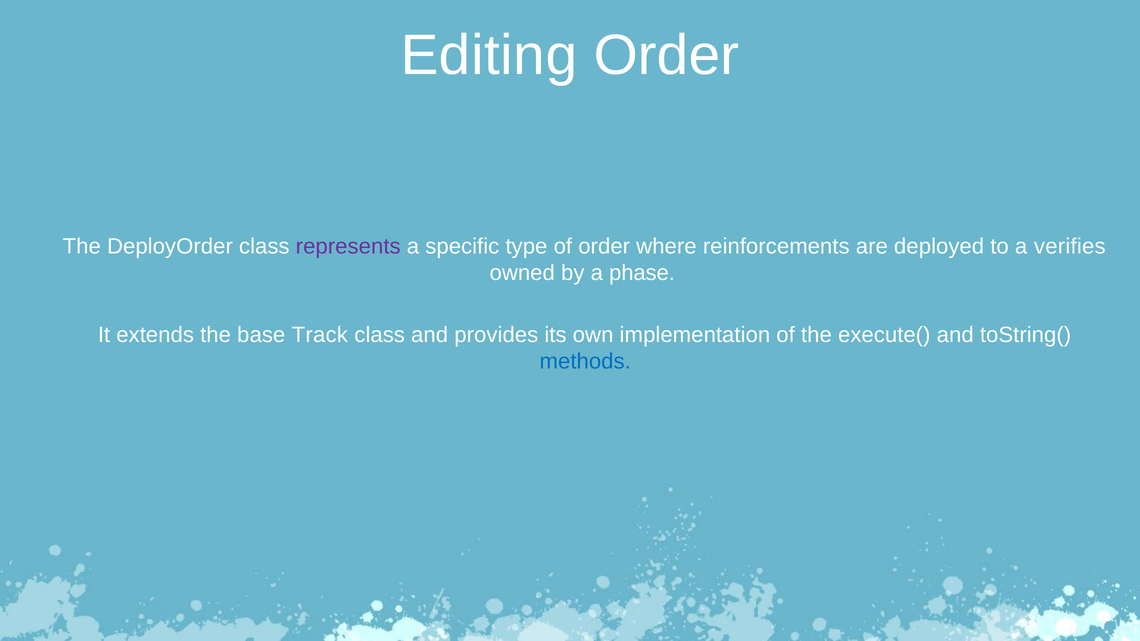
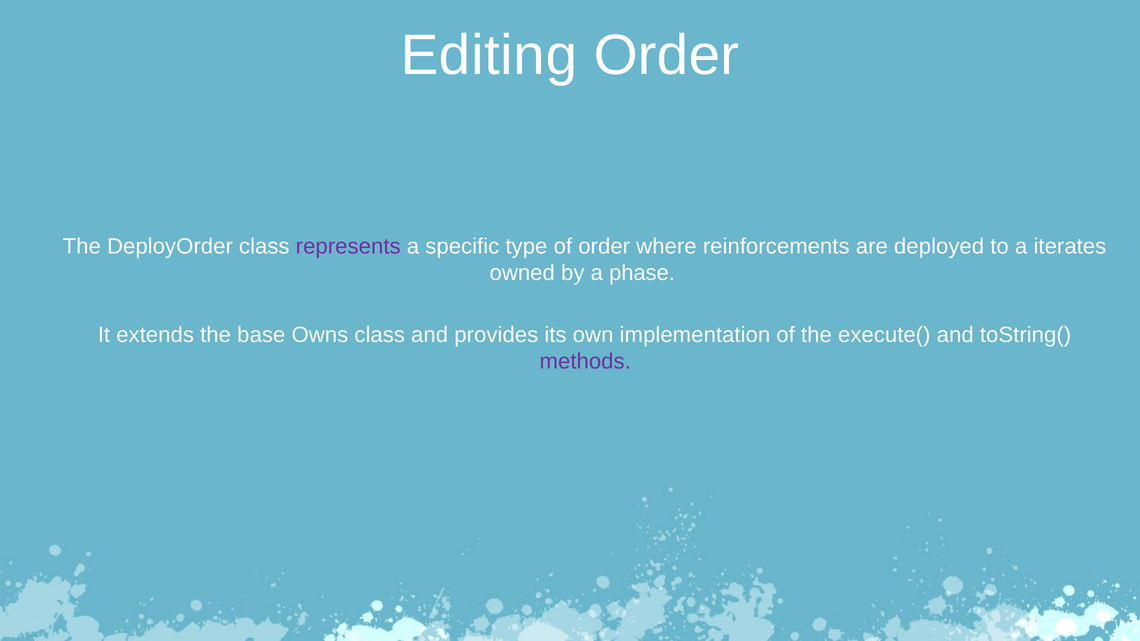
verifies: verifies -> iterates (1070, 246)
Track: Track -> Owns (320, 335)
methods colour: blue -> purple (585, 362)
